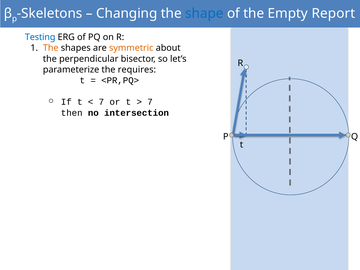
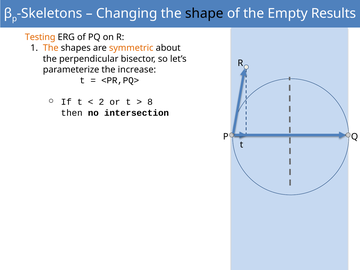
shape colour: blue -> black (204, 13)
Report: Report -> Results (334, 13)
Testing colour: blue -> orange (40, 37)
requires: requires -> increase (137, 70)
7: 7 -> 2 (101, 102)
7: 7 -> 8 (150, 102)
